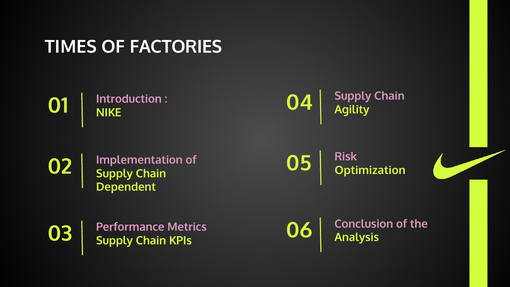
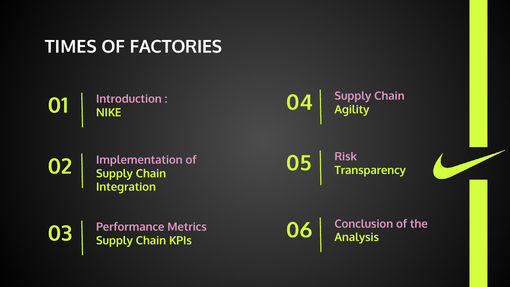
Optimization: Optimization -> Transparency (370, 170)
Dependent: Dependent -> Integration (126, 187)
